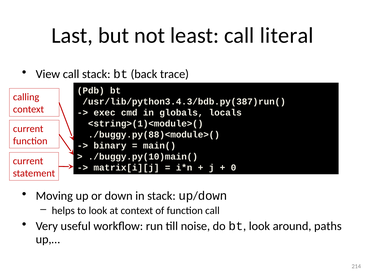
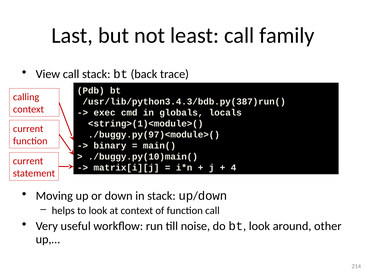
literal: literal -> family (287, 35)
./buggy.py(88)<module>(: ./buggy.py(88)<module>( -> ./buggy.py(97)<module>( (154, 134)
0: 0 -> 4 (234, 167)
paths: paths -> other (328, 226)
